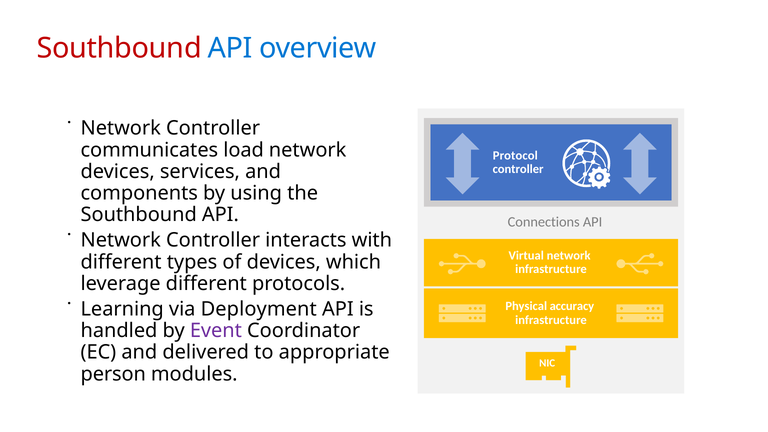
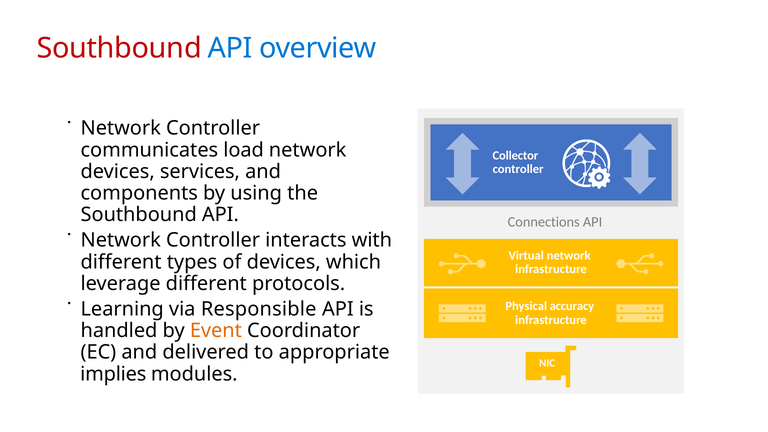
Protocol: Protocol -> Collector (515, 155)
Deployment: Deployment -> Responsible (259, 309)
Event colour: purple -> orange (216, 331)
person: person -> implies (113, 374)
